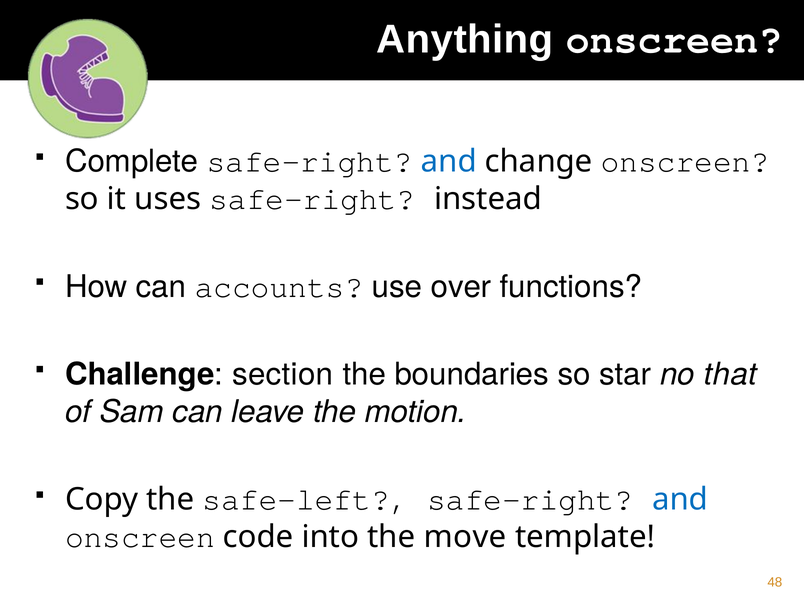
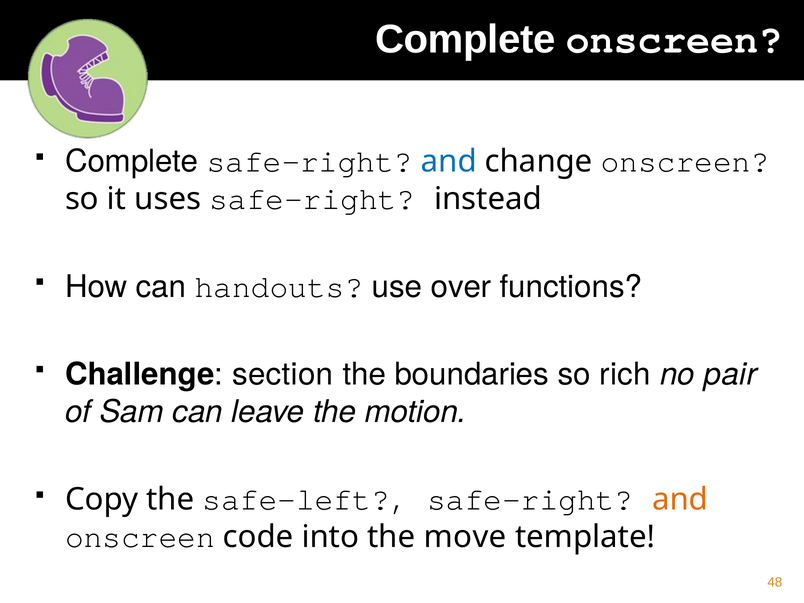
Anything: Anything -> Complete (465, 40)
accounts: accounts -> handouts (279, 287)
star: star -> rich (625, 374)
that: that -> pair (730, 374)
and colour: blue -> orange (680, 500)
